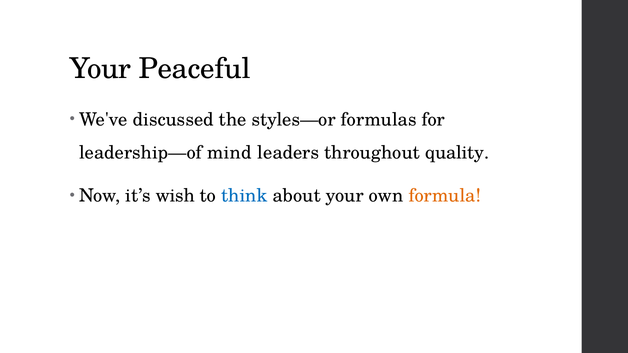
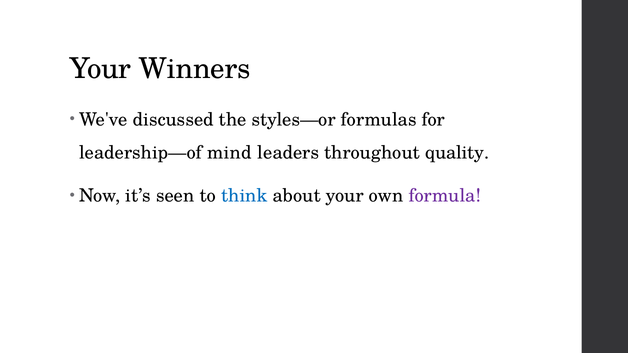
Peaceful: Peaceful -> Winners (195, 69)
wish: wish -> seen (175, 196)
formula colour: orange -> purple (445, 196)
